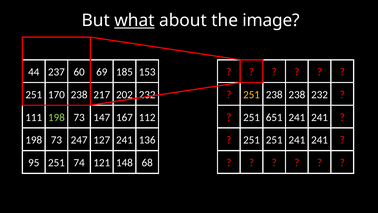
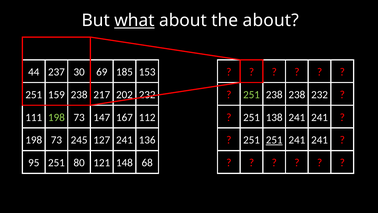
the image: image -> about (271, 20)
60: 60 -> 30 (79, 72)
170: 170 -> 159 (56, 94)
251 colour: yellow -> light green (252, 94)
651: 651 -> 138 (274, 117)
247: 247 -> 245 (79, 140)
251 underline: none -> present (274, 140)
74: 74 -> 80 (79, 163)
